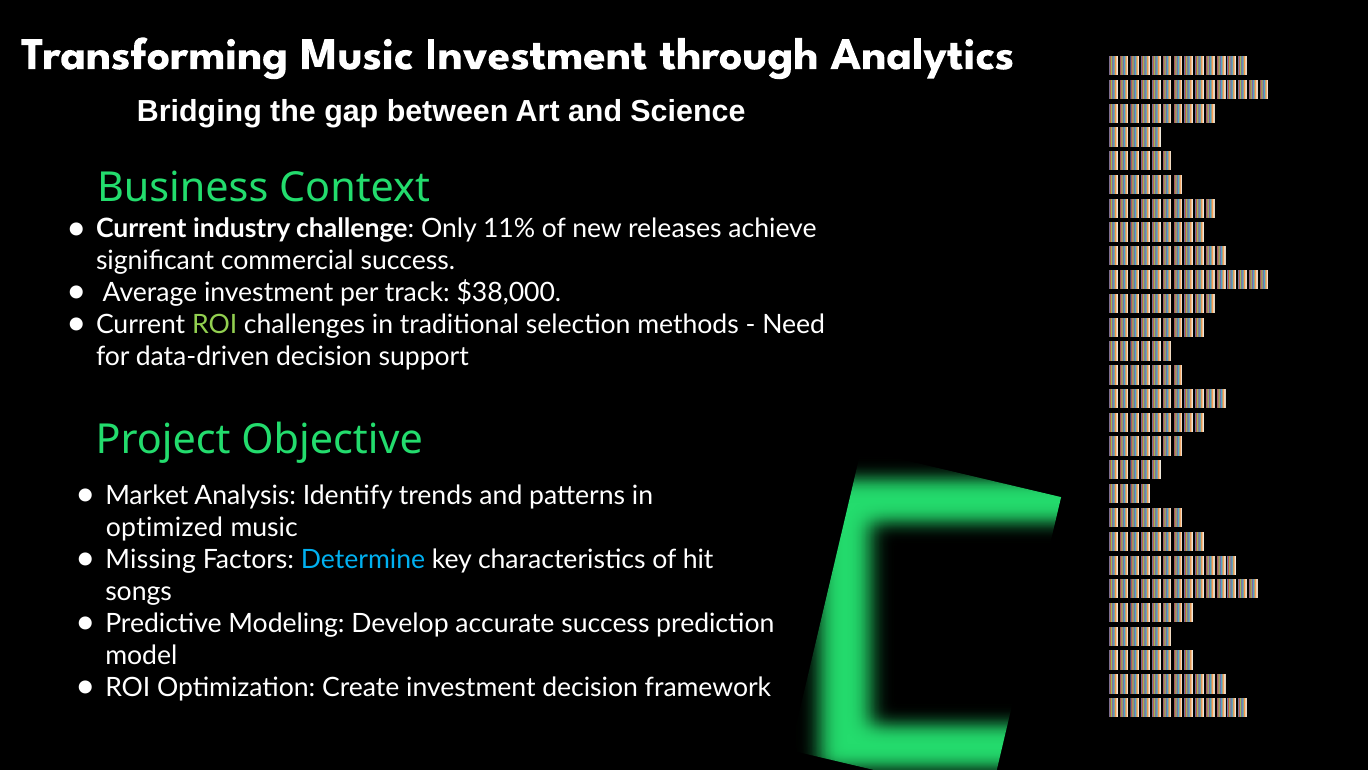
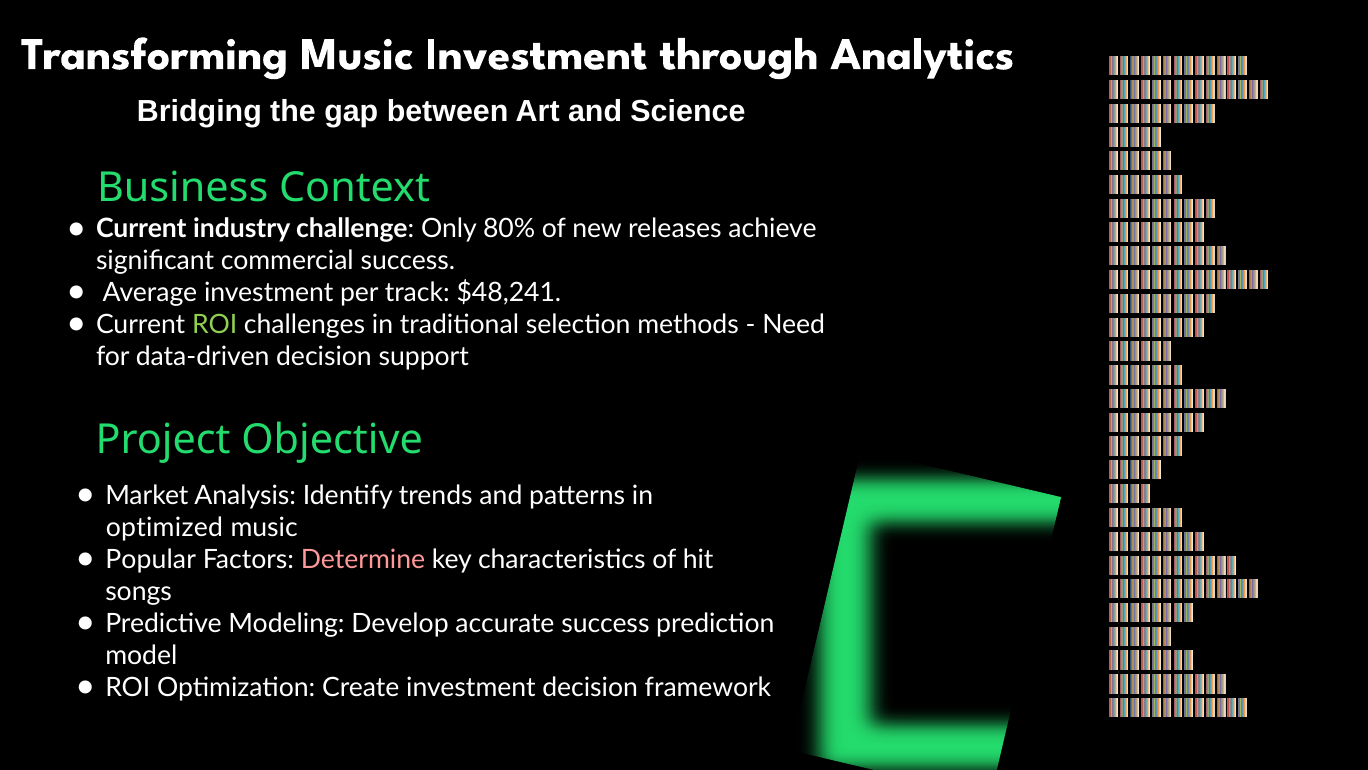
11%: 11% -> 80% (509, 228)
$38,000: $38,000 -> $48,241 (509, 292)
Missing: Missing -> Popular (151, 559)
Determine colour: light blue -> pink (363, 559)
